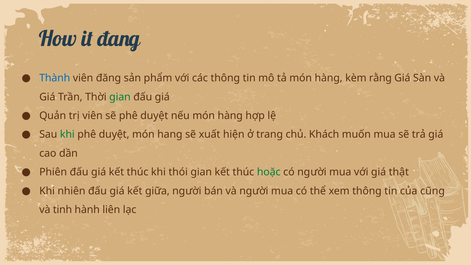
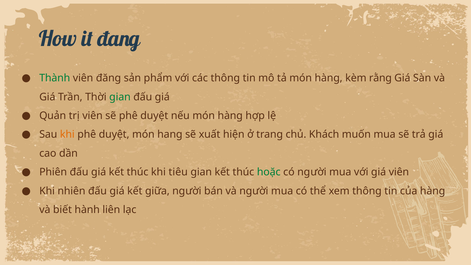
Thành colour: blue -> green (55, 78)
khi colour: green -> orange (67, 135)
thói: thói -> tiêu (178, 172)
giá thật: thật -> viên (399, 172)
của cũng: cũng -> hàng (433, 191)
tinh: tinh -> biết (62, 210)
